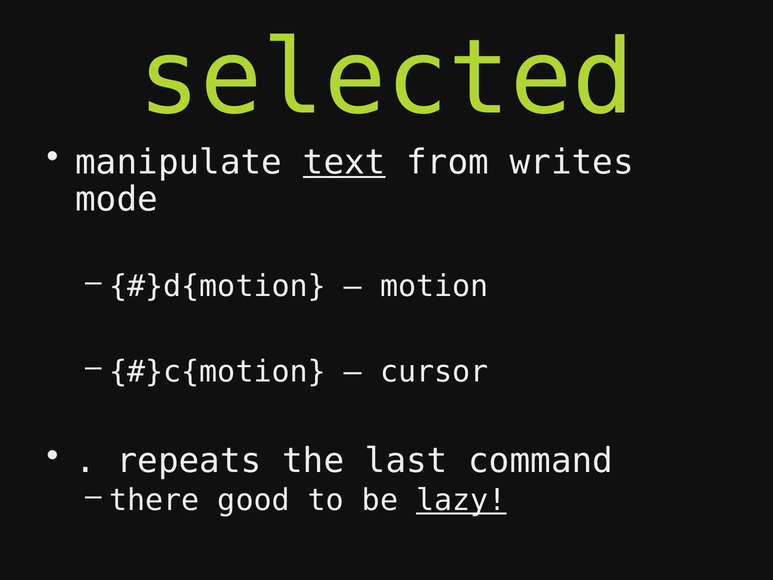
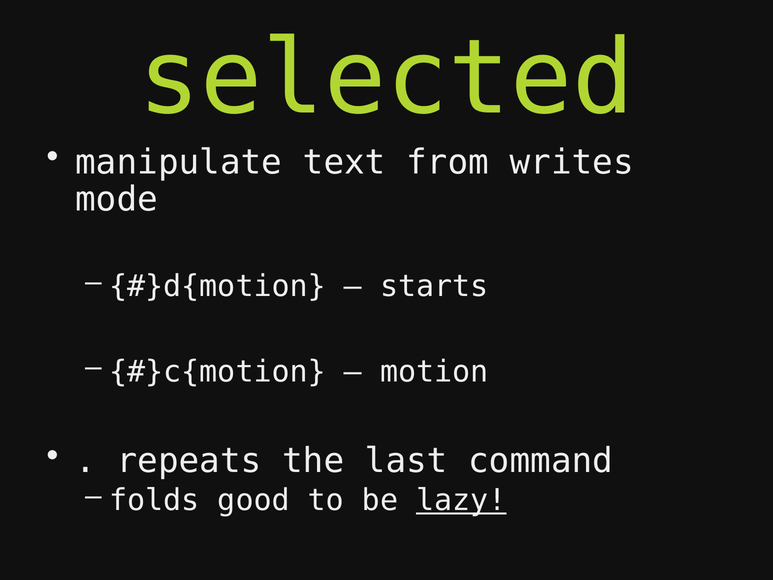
text underline: present -> none (344, 162)
motion: motion -> starts (434, 286)
cursor: cursor -> motion (434, 372)
there: there -> folds (154, 500)
